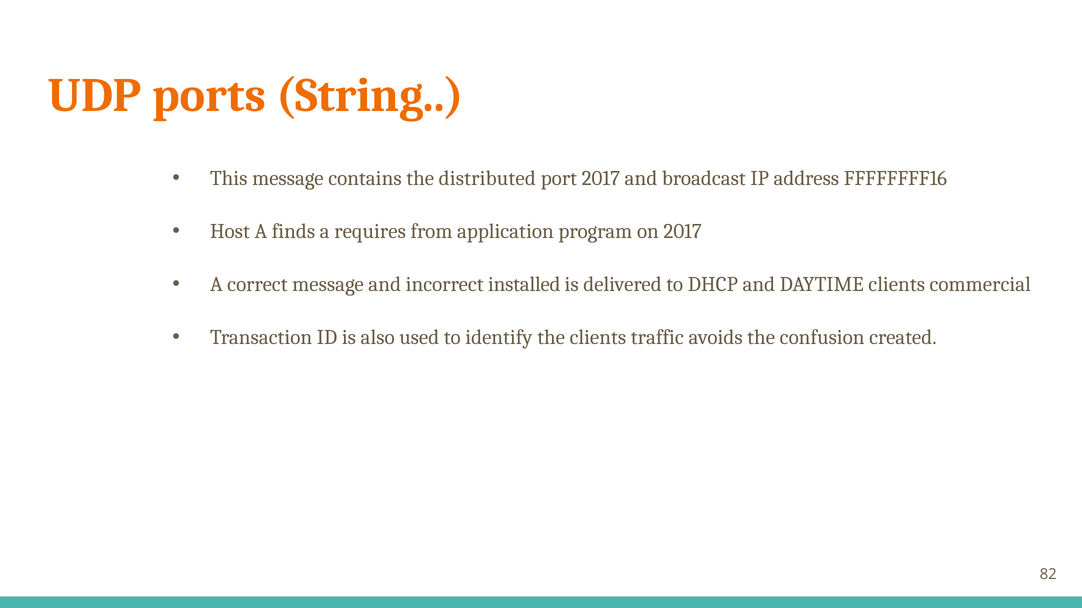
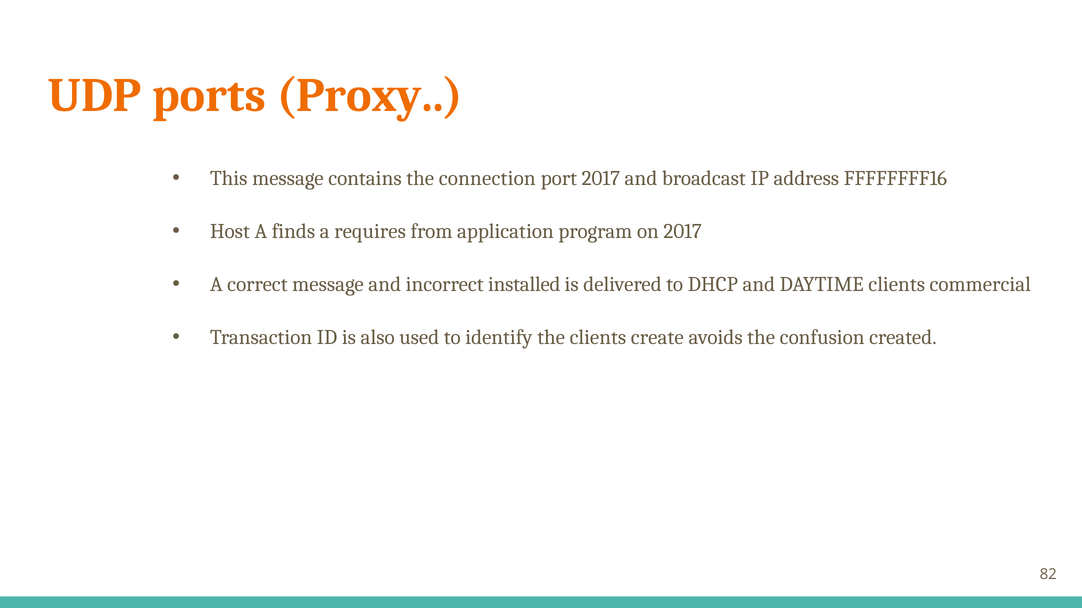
String: String -> Proxy (370, 96)
distributed: distributed -> connection (487, 179)
traffic: traffic -> create (657, 338)
